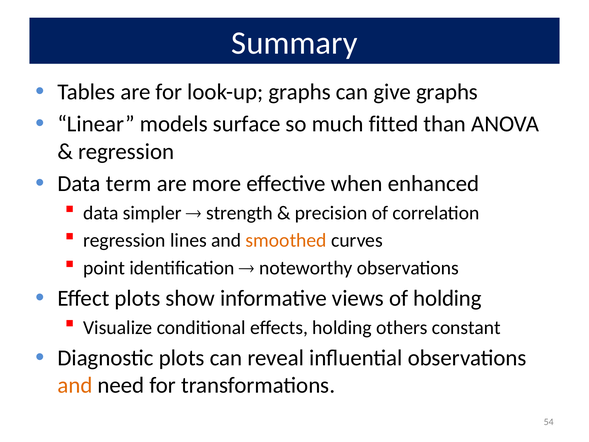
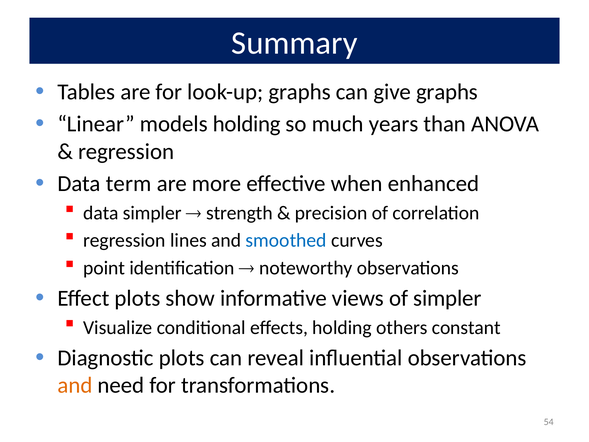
models surface: surface -> holding (247, 124)
fitted: fitted -> years (394, 124)
smoothed colour: orange -> blue (286, 240)
of holding: holding -> simpler (447, 298)
